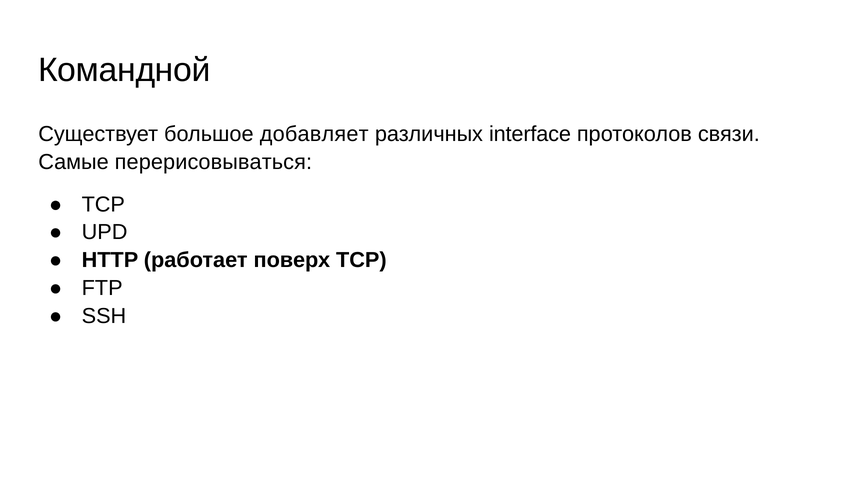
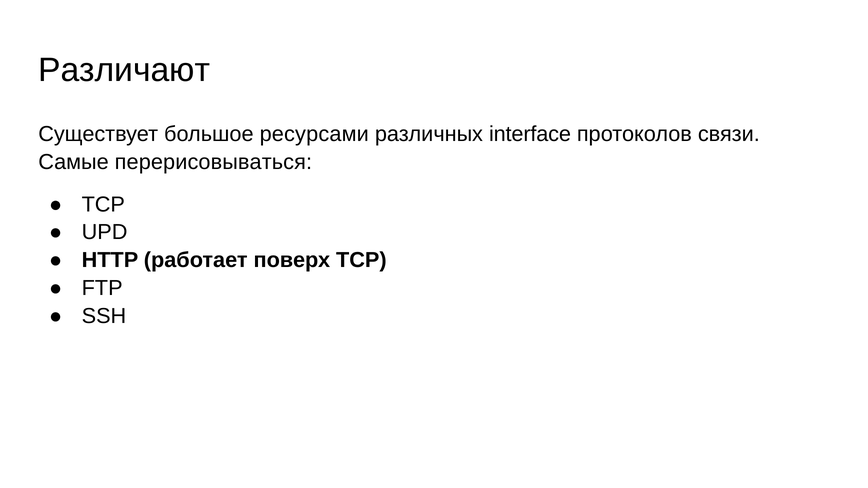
Командной: Командной -> Различают (124, 70)
добавляет: добавляет -> ресурсами (314, 134)
